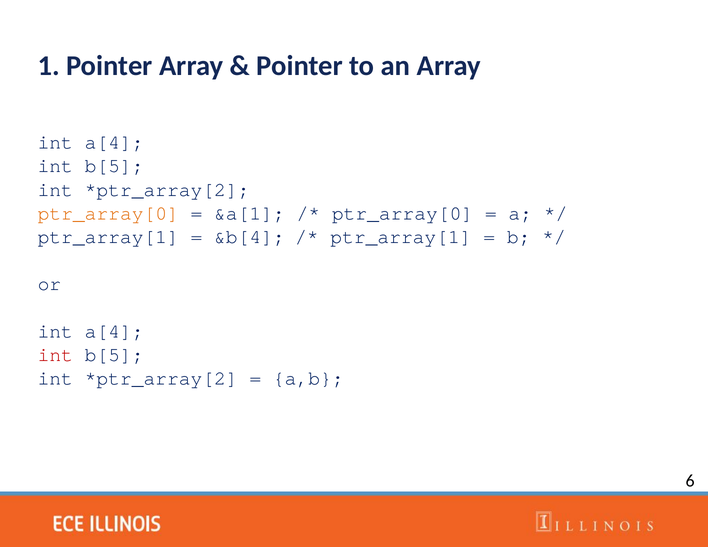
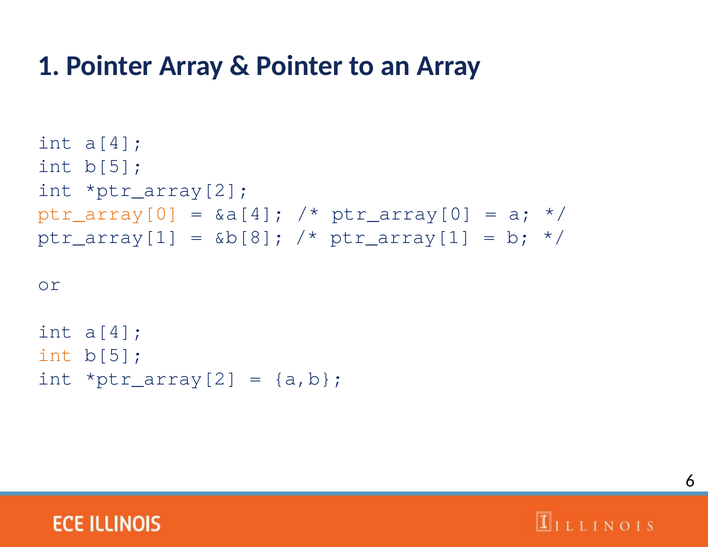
&a[1: &a[1 -> &a[4 (249, 213)
&b[4: &b[4 -> &b[8 (249, 237)
int colour: red -> orange (55, 355)
